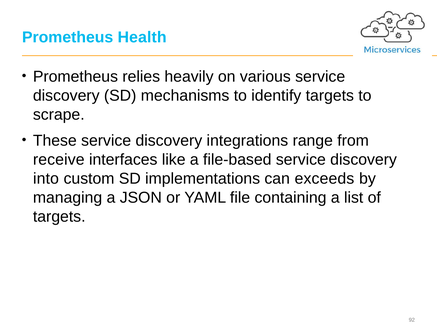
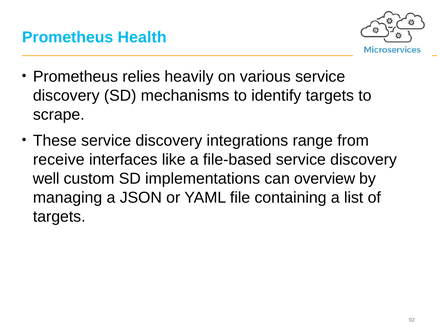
into: into -> well (46, 178)
exceeds: exceeds -> overview (325, 178)
